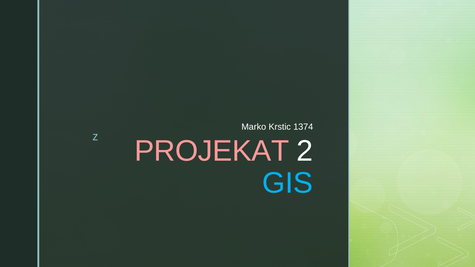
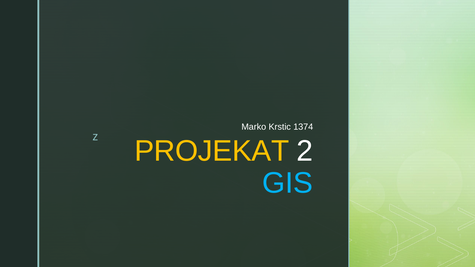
PROJEKAT colour: pink -> yellow (212, 151)
